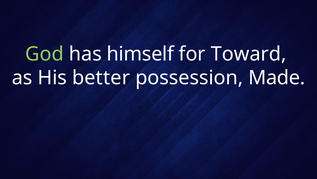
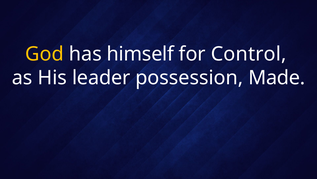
God colour: light green -> yellow (44, 54)
Toward: Toward -> Control (249, 54)
better: better -> leader (101, 78)
